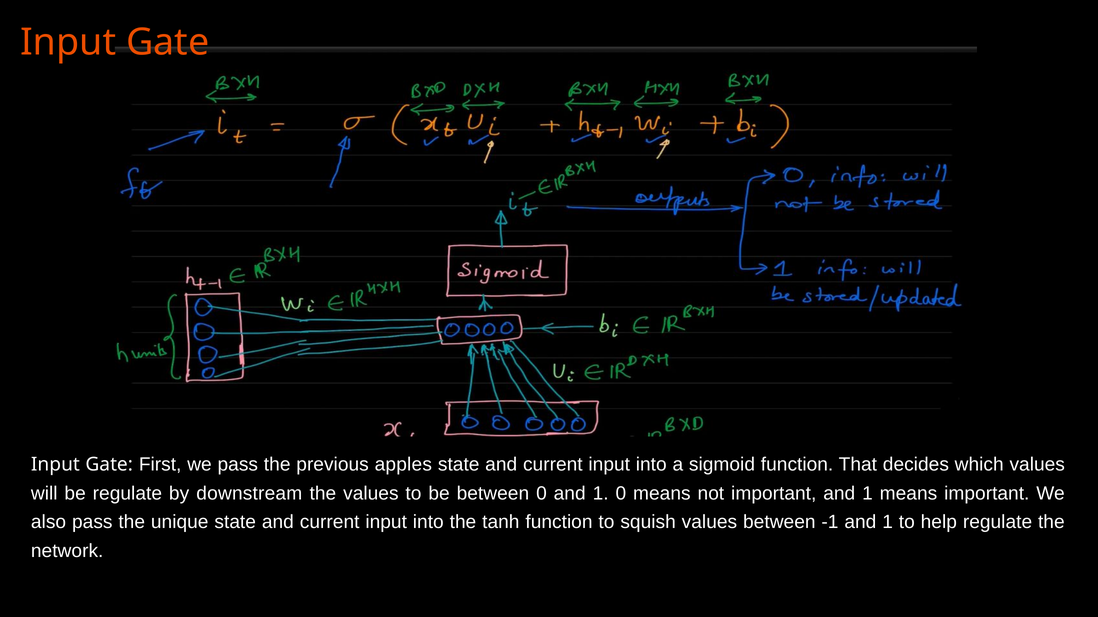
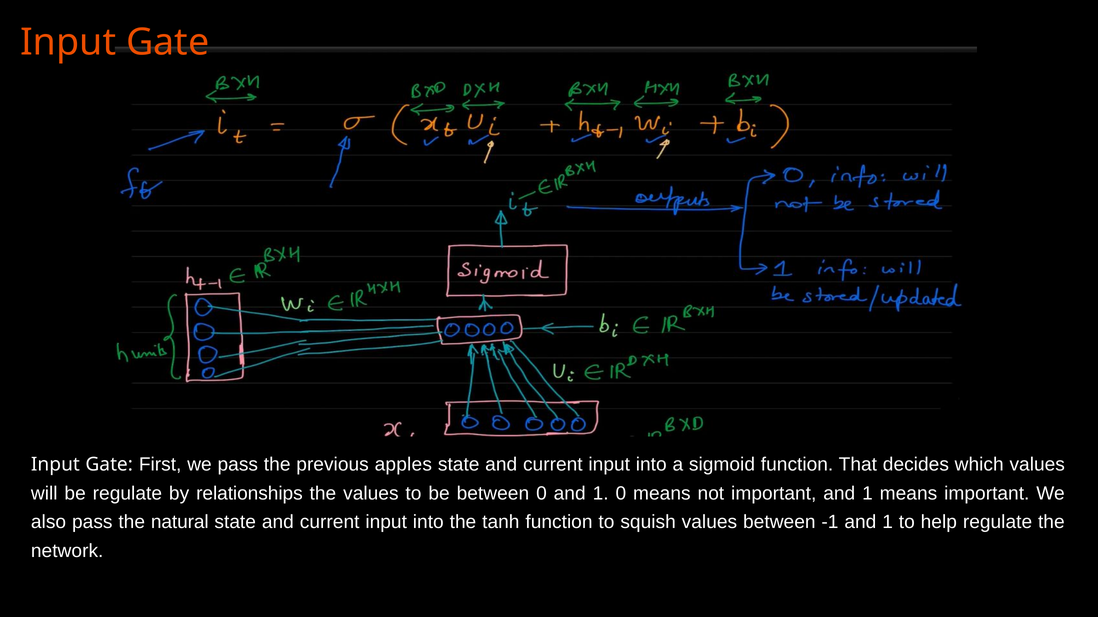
downstream: downstream -> relationships (249, 494)
unique: unique -> natural (180, 523)
